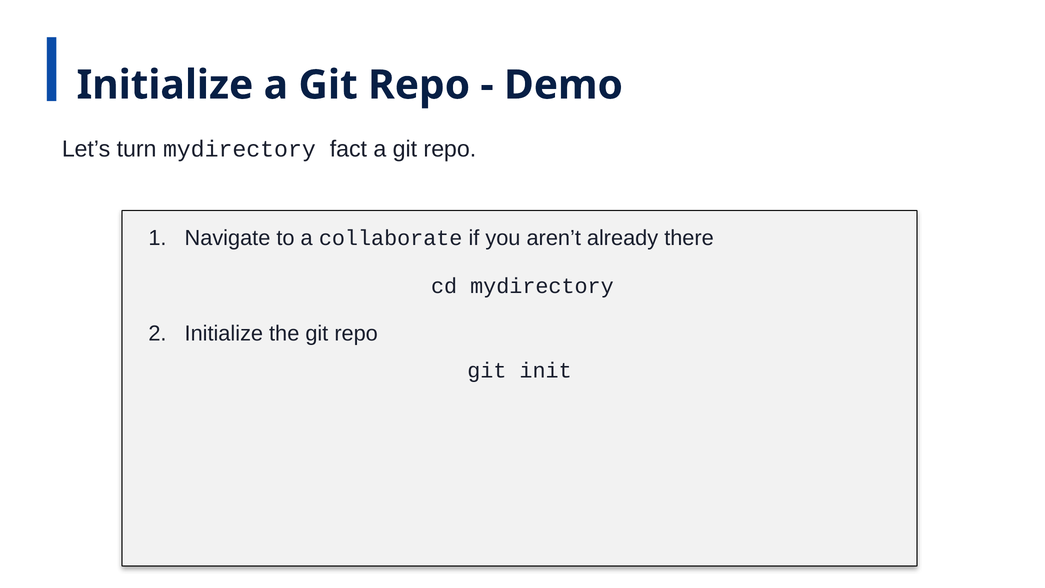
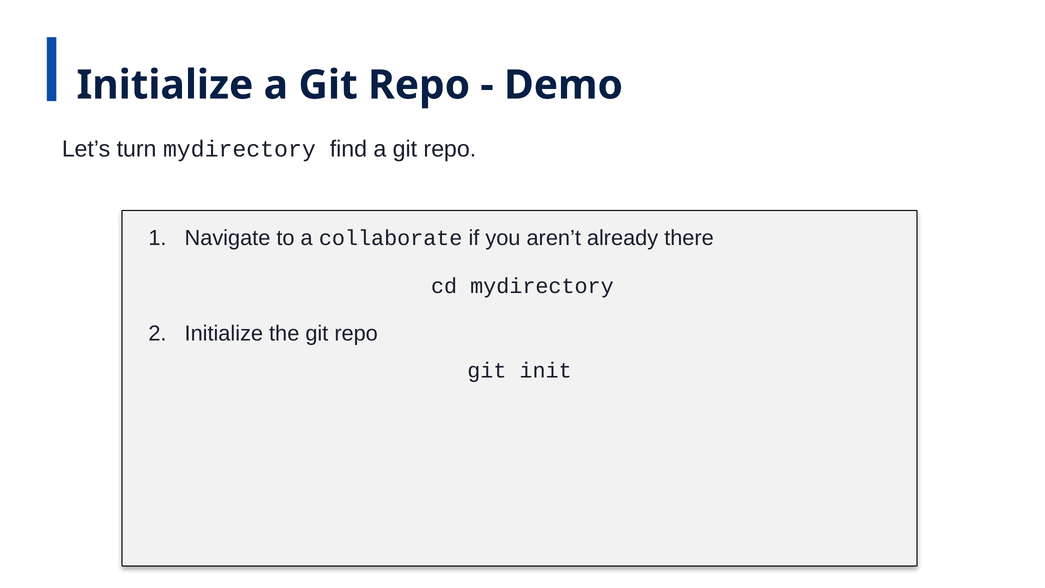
fact: fact -> find (348, 149)
